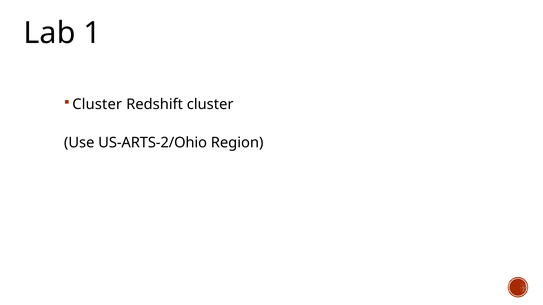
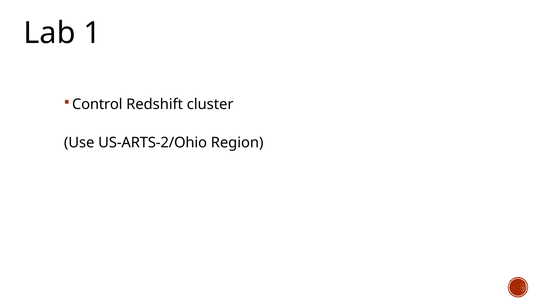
Cluster: Cluster -> Control (97, 104)
